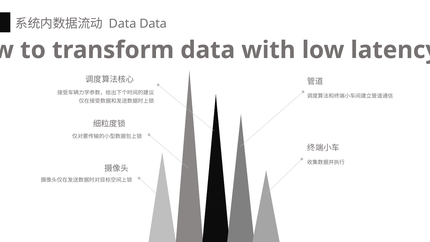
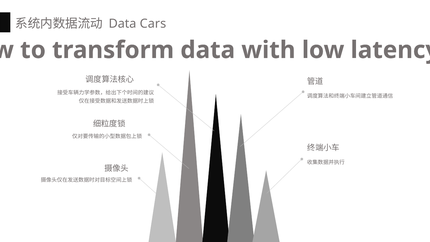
Data Data: Data -> Cars (153, 24)
